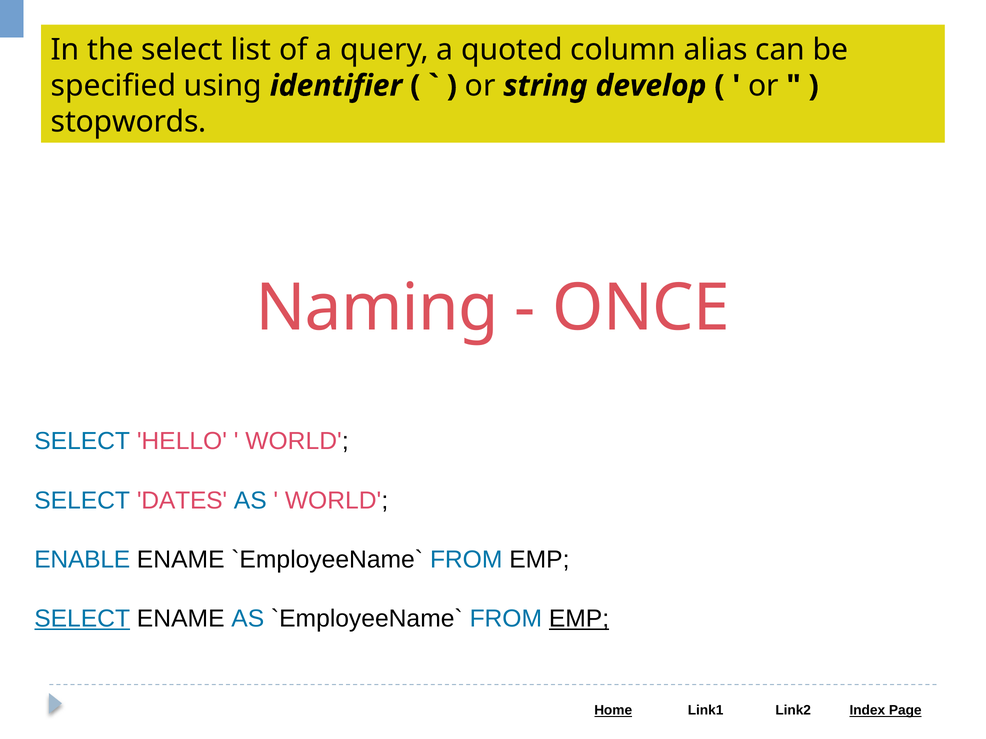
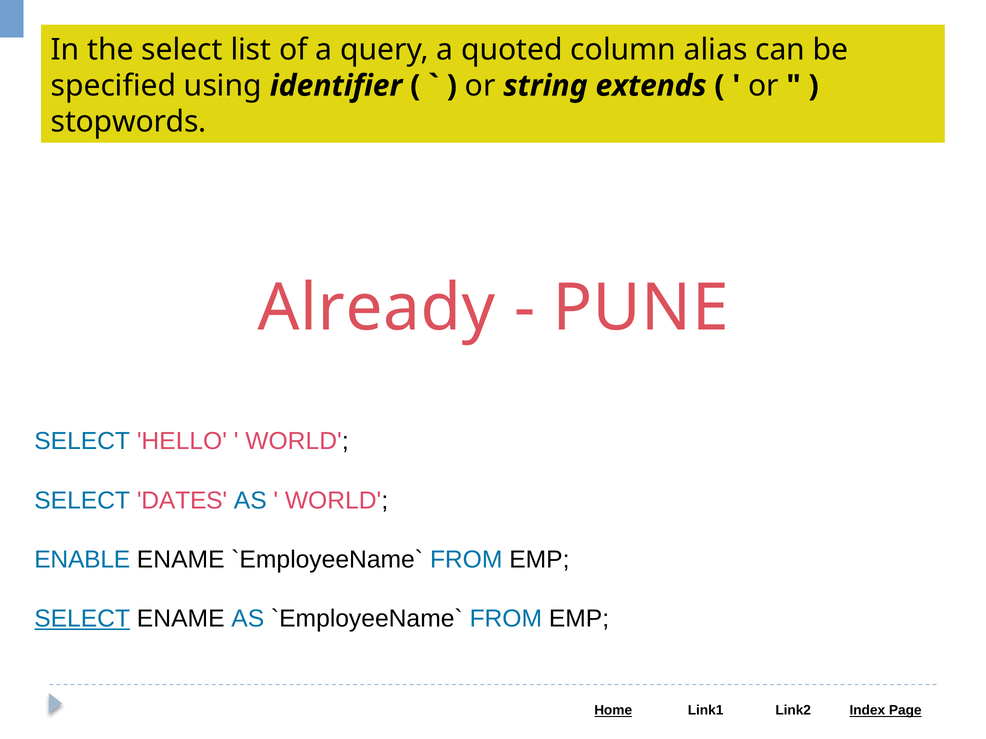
develop: develop -> extends (651, 86)
Naming: Naming -> Already (377, 308)
ONCE: ONCE -> PUNE (641, 308)
EMP underline: present -> none (579, 619)
